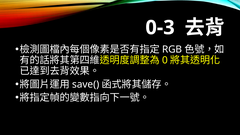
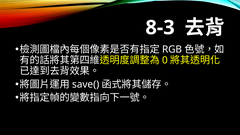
0-3: 0-3 -> 8-3 (160, 28)
